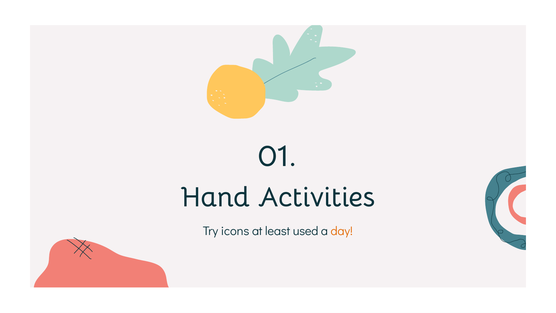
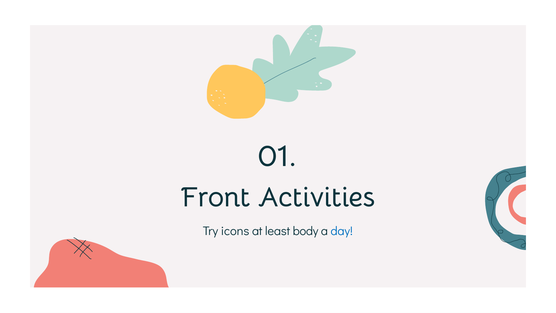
Hand: Hand -> Front (215, 197)
used: used -> body (306, 231)
day colour: orange -> blue (342, 231)
